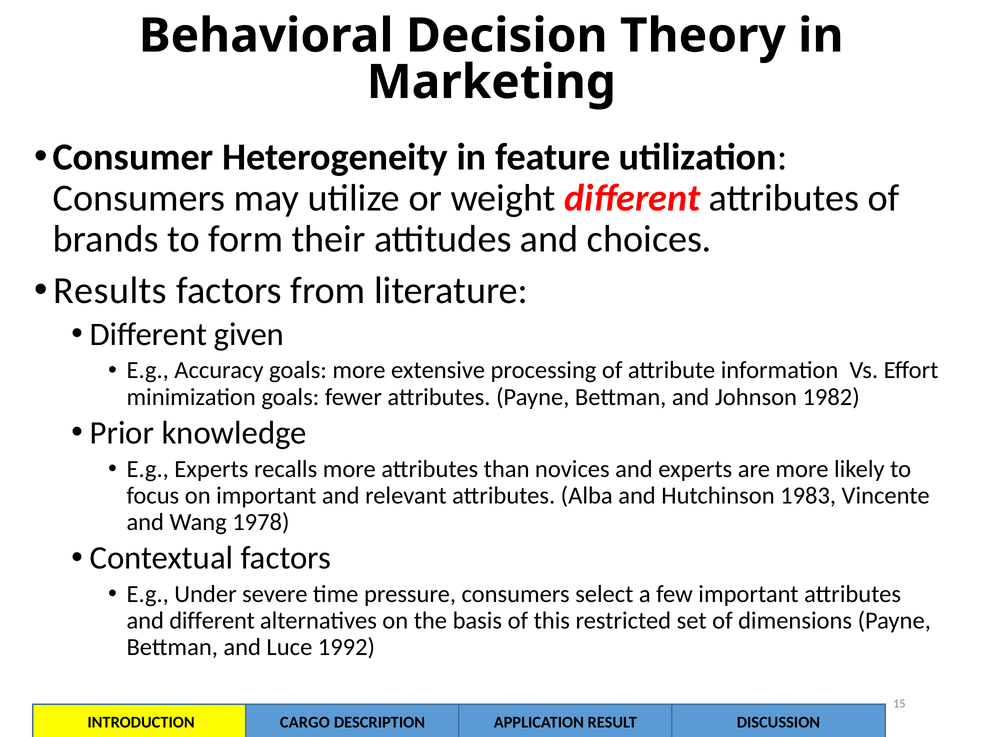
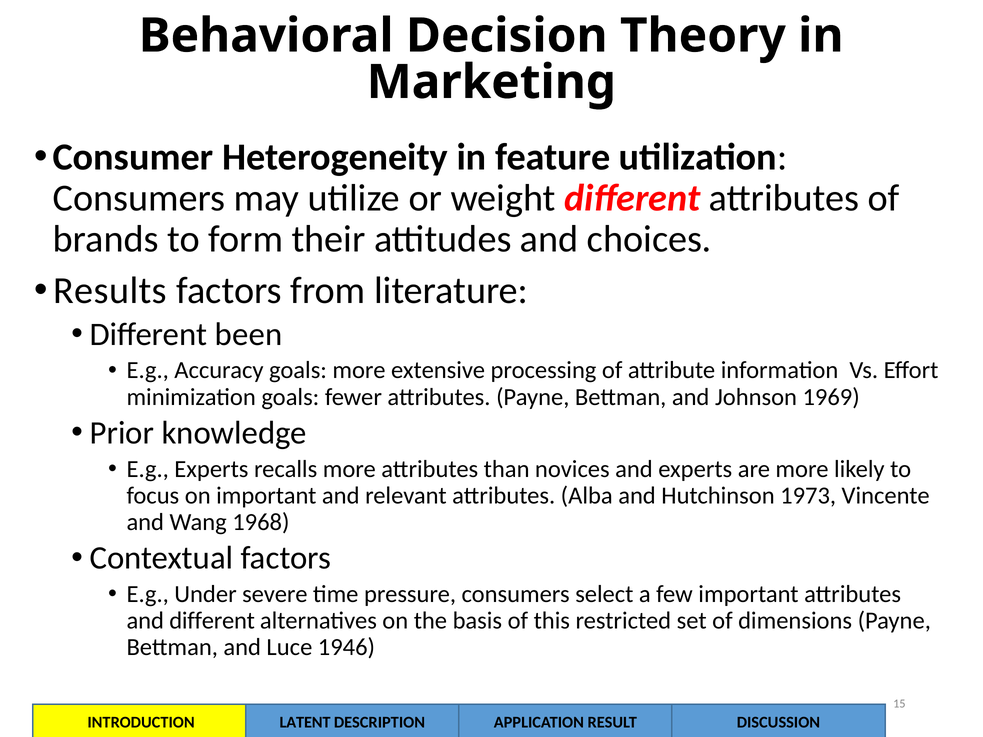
given: given -> been (249, 334)
1982: 1982 -> 1969 (831, 397)
1983: 1983 -> 1973 (808, 496)
1978: 1978 -> 1968 (261, 522)
1992: 1992 -> 1946 (346, 648)
CARGO: CARGO -> LATENT (305, 722)
